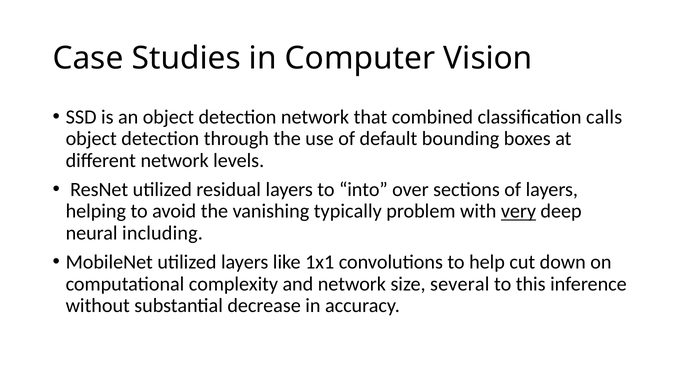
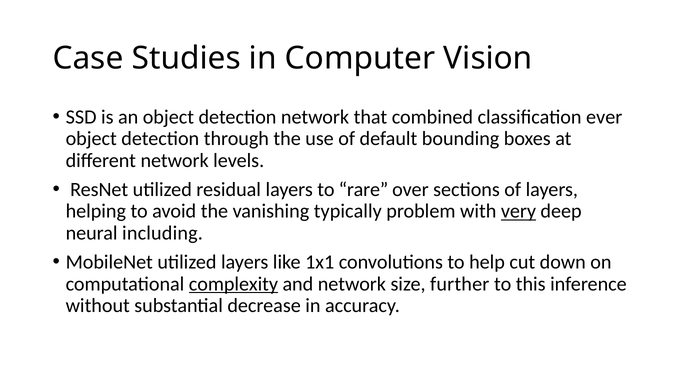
calls: calls -> ever (604, 117)
into: into -> rare (363, 189)
complexity underline: none -> present (233, 284)
several: several -> further (460, 284)
